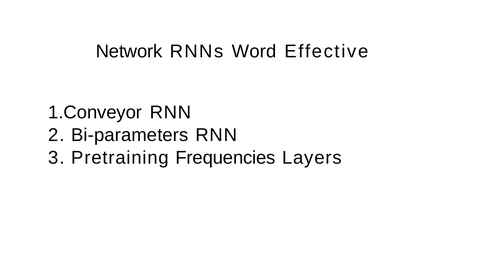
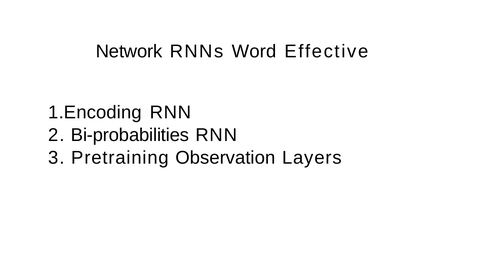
1.Conveyor: 1.Conveyor -> 1.Encoding (95, 112)
Bi-parameters: Bi-parameters -> Bi-probabilities (130, 135)
Frequencies: Frequencies -> Observation (225, 157)
